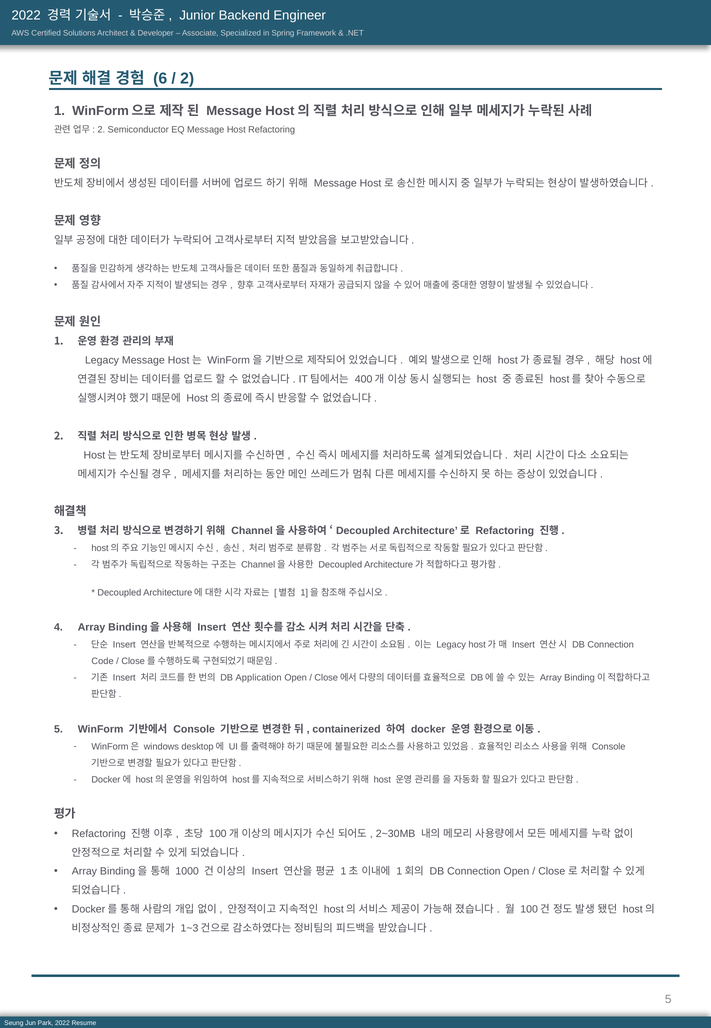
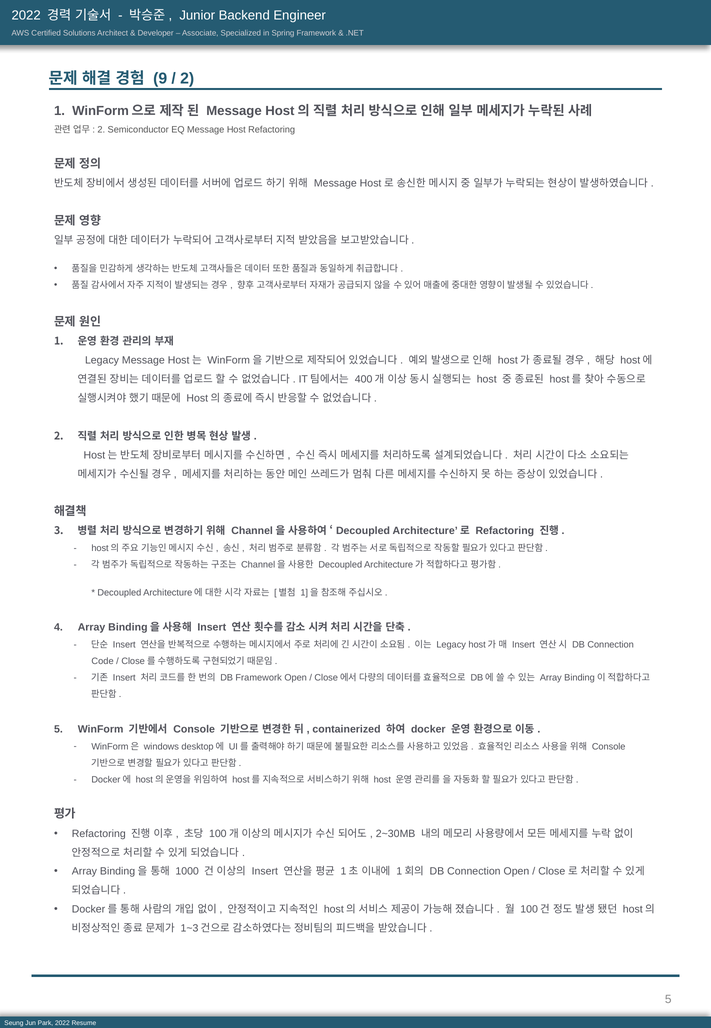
6: 6 -> 9 (160, 78)
DB Application: Application -> Framework (259, 677)
